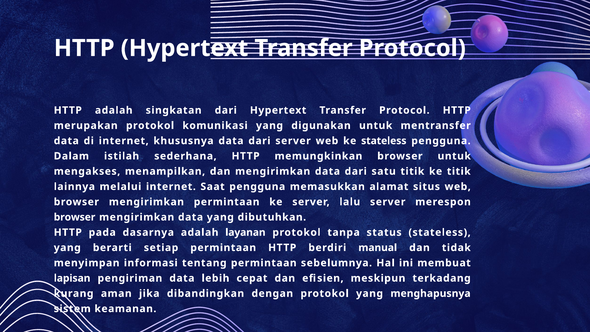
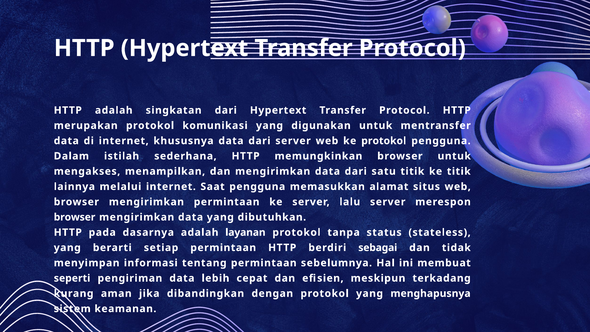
ke stateless: stateless -> protokol (384, 141)
manual: manual -> sebagai (378, 248)
lapisan: lapisan -> seperti (72, 278)
